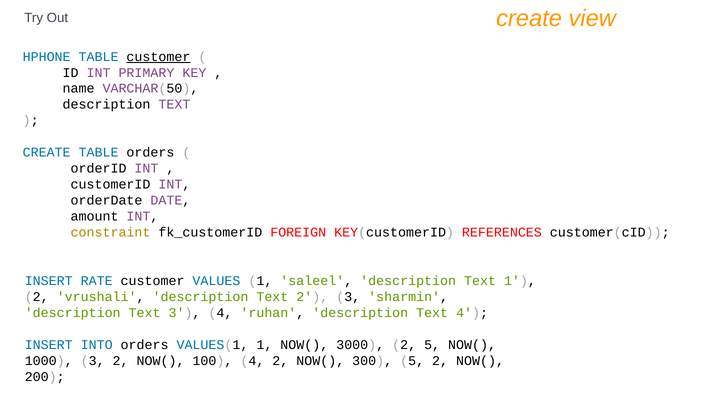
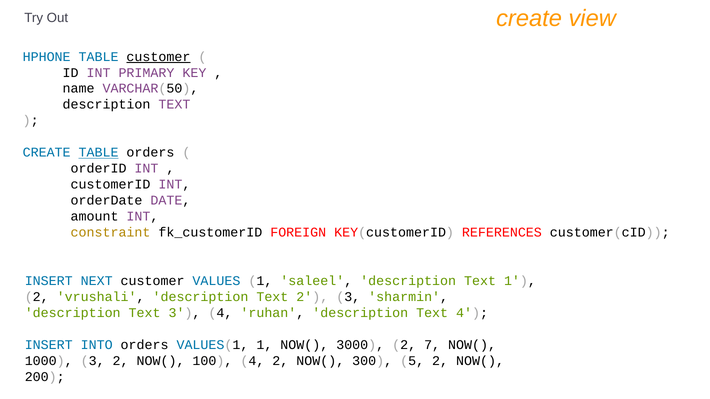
TABLE underline: none -> present (99, 153)
RATE: RATE -> NEXT (97, 281)
2 5: 5 -> 7 (432, 345)
